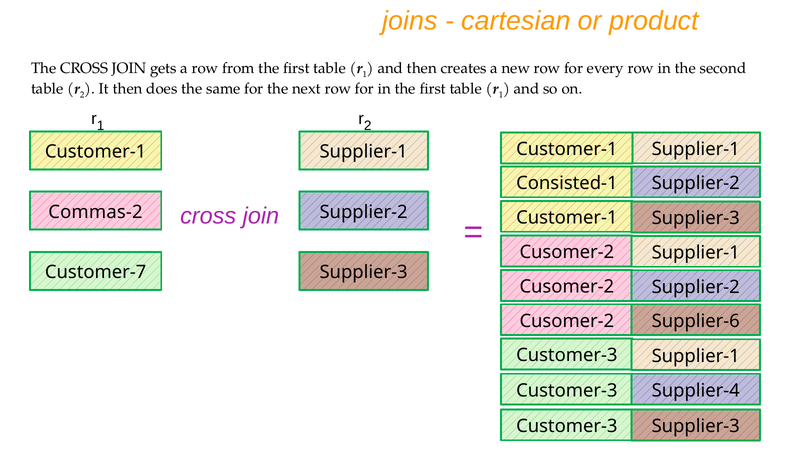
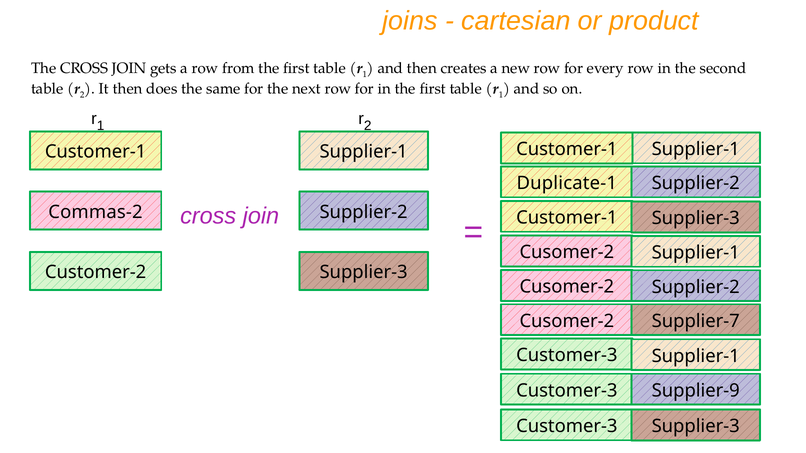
Consisted-1: Consisted-1 -> Duplicate-1 (567, 183)
Customer-7: Customer-7 -> Customer-2 (96, 272)
Supplier-6: Supplier-6 -> Supplier-7 (696, 321)
Supplier-4: Supplier-4 -> Supplier-9 (696, 391)
